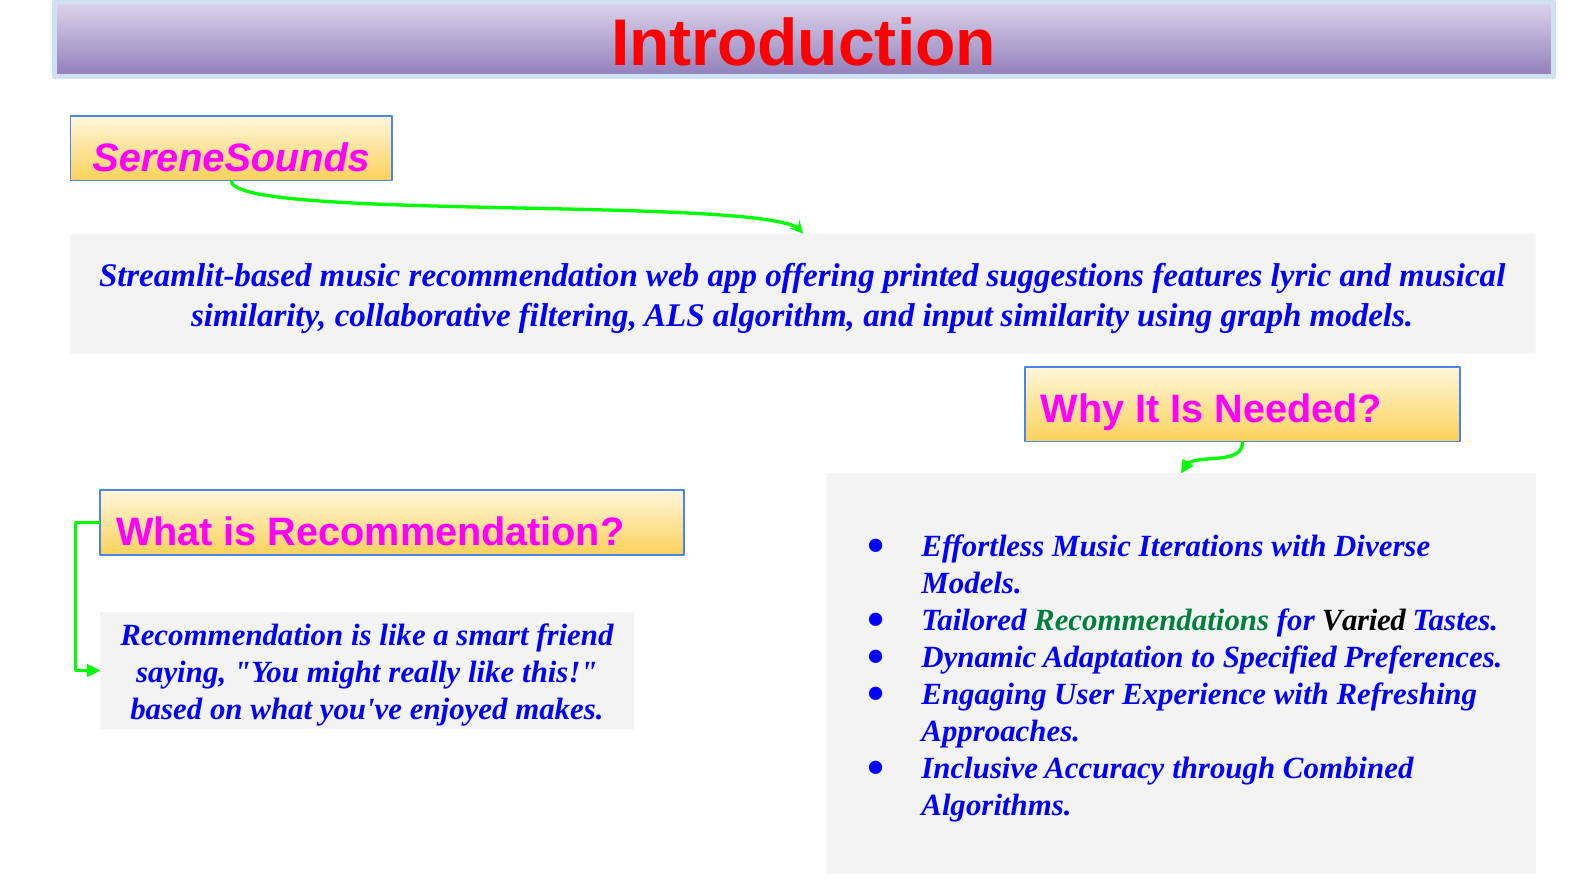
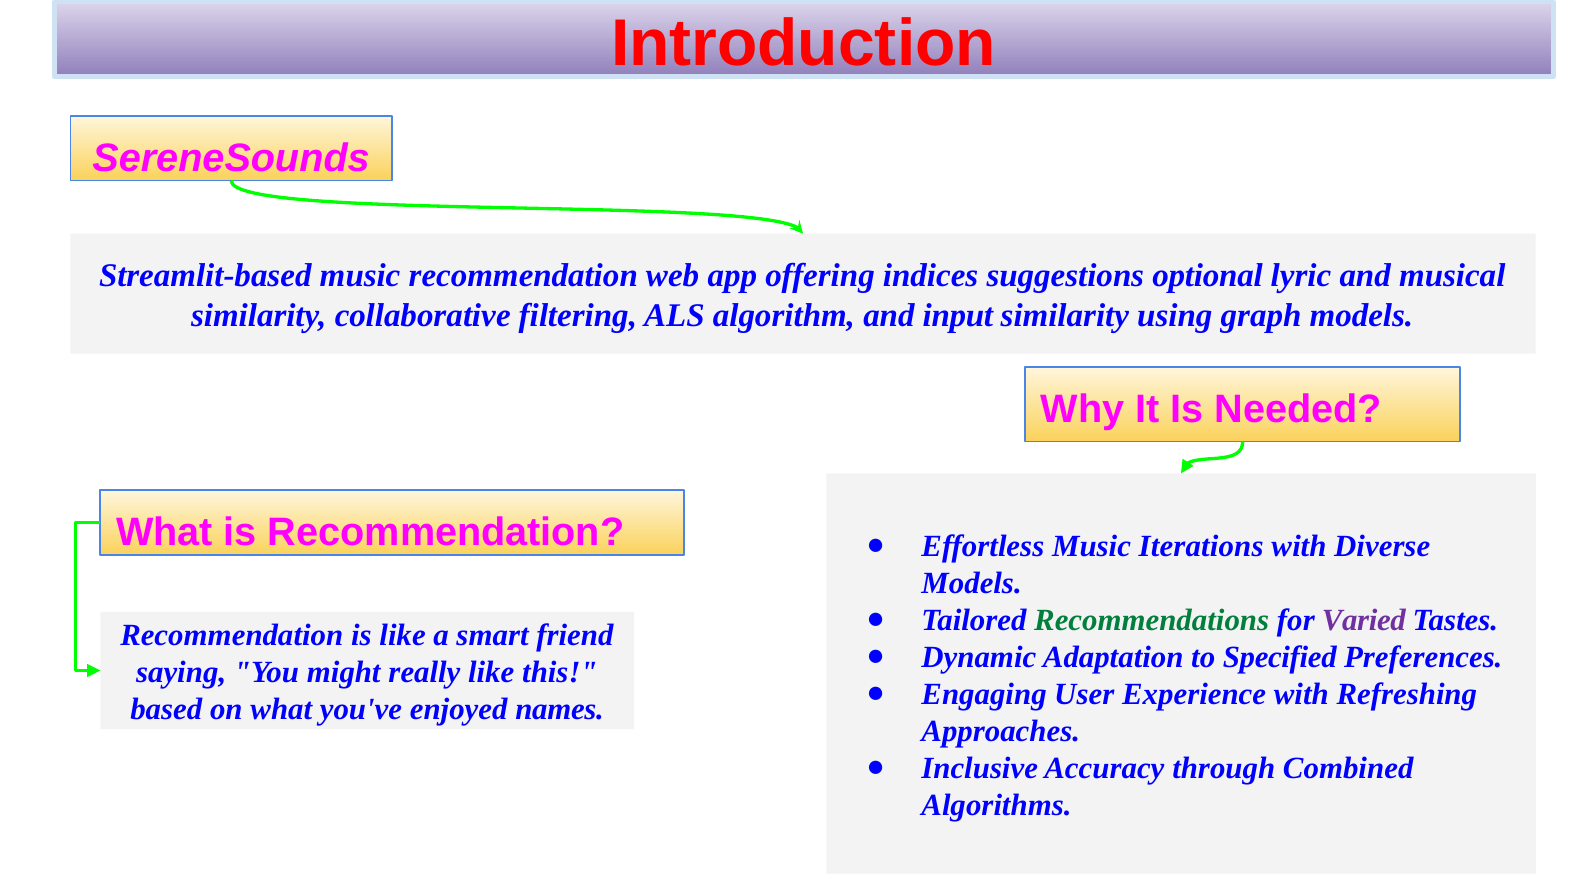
printed: printed -> indices (931, 276)
features: features -> optional (1208, 276)
Varied colour: black -> purple (1364, 620)
makes: makes -> names (560, 710)
